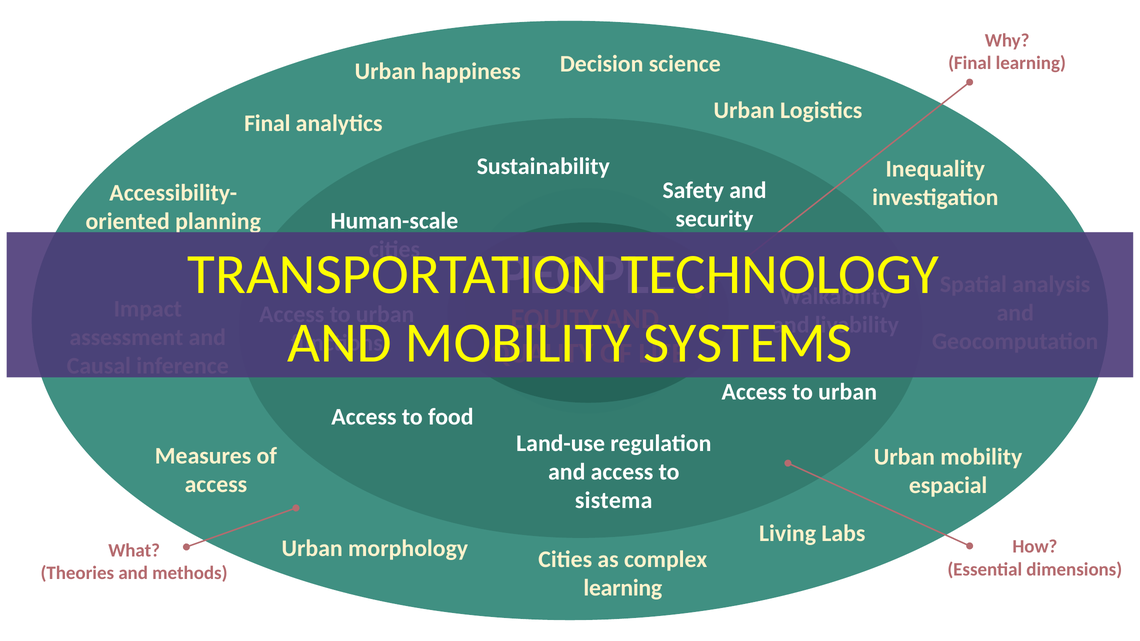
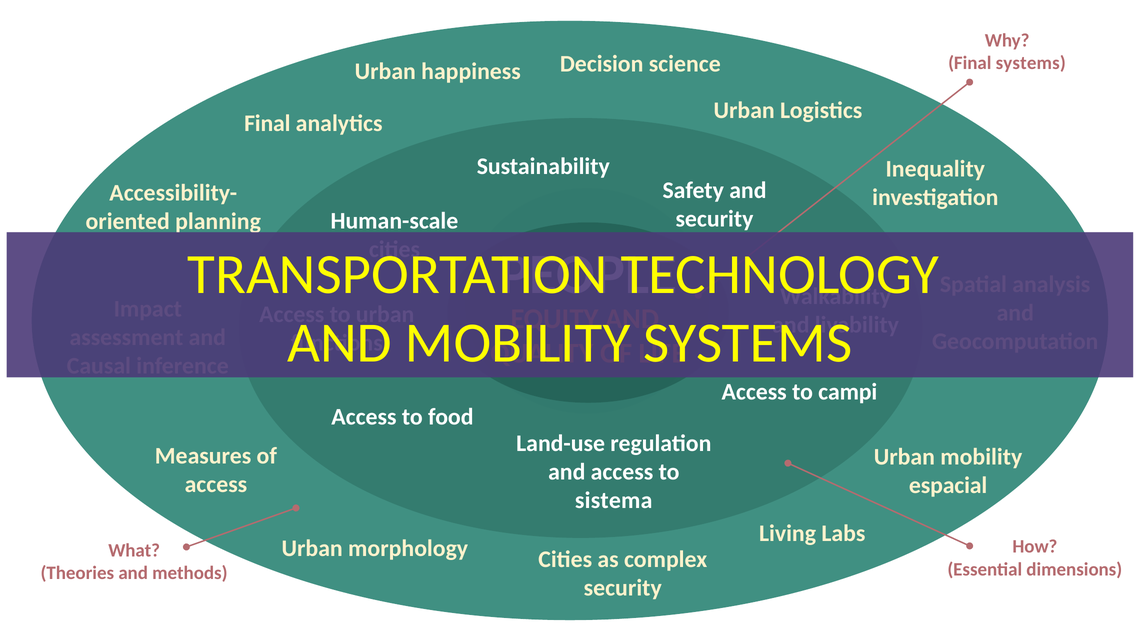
Final learning: learning -> systems (1031, 63)
urban: urban -> campi (848, 392)
learning: learning -> security (623, 588)
